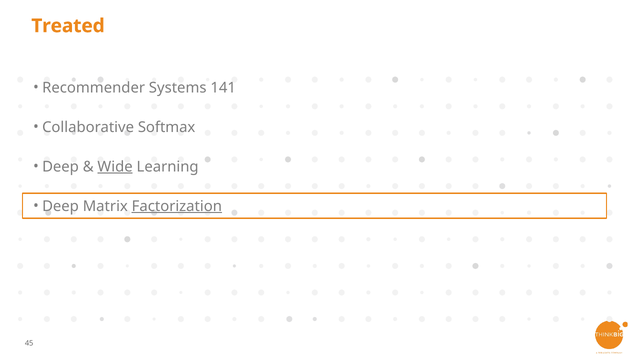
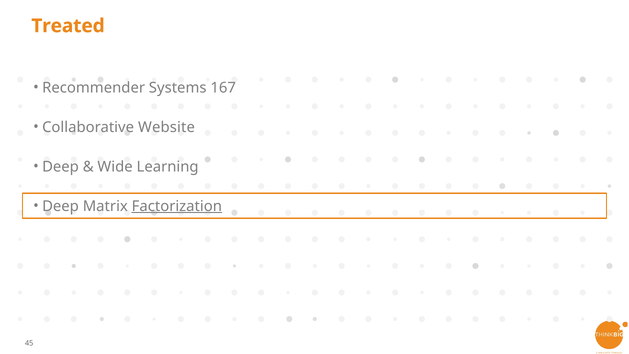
141: 141 -> 167 (223, 88)
Softmax: Softmax -> Website (167, 127)
Wide underline: present -> none (115, 167)
